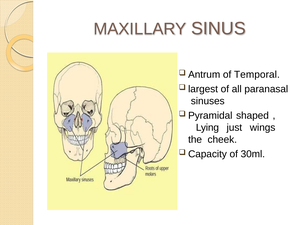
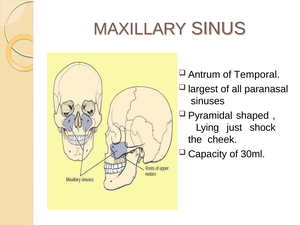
wings: wings -> shock (263, 127)
